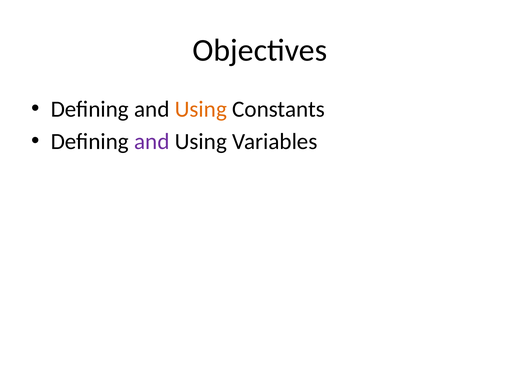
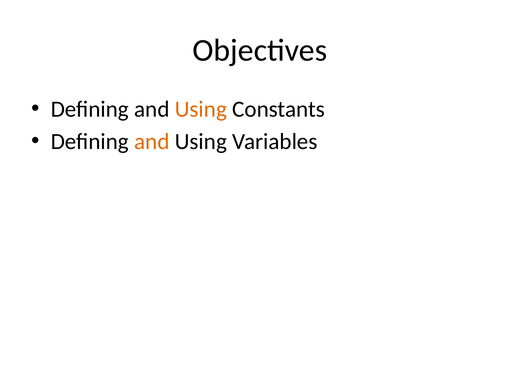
and colour: purple -> orange (152, 141)
